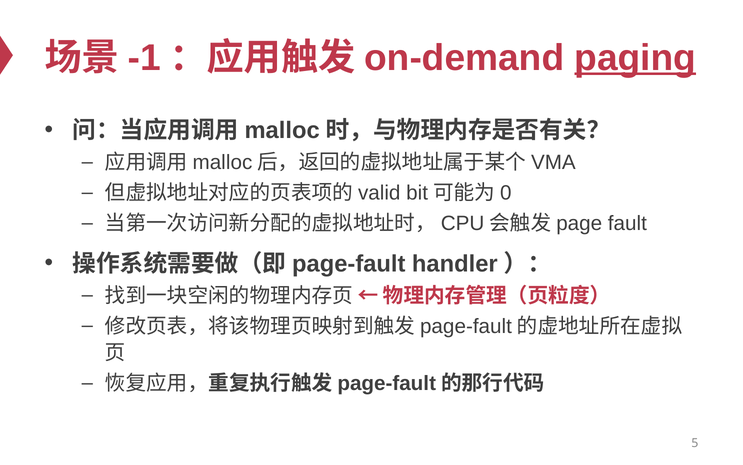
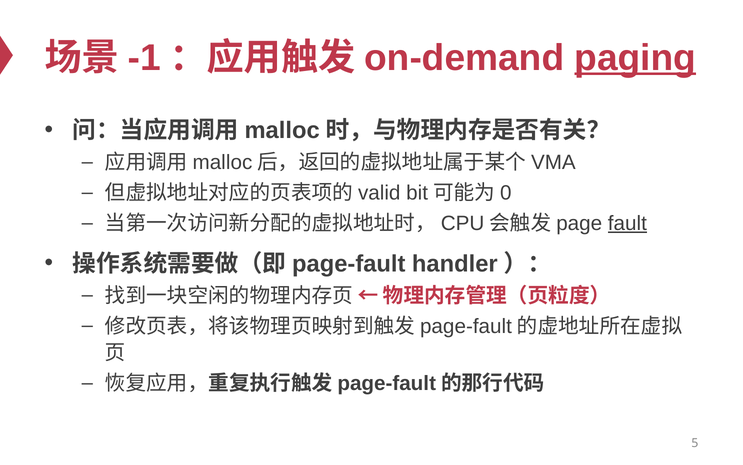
fault underline: none -> present (627, 223)
